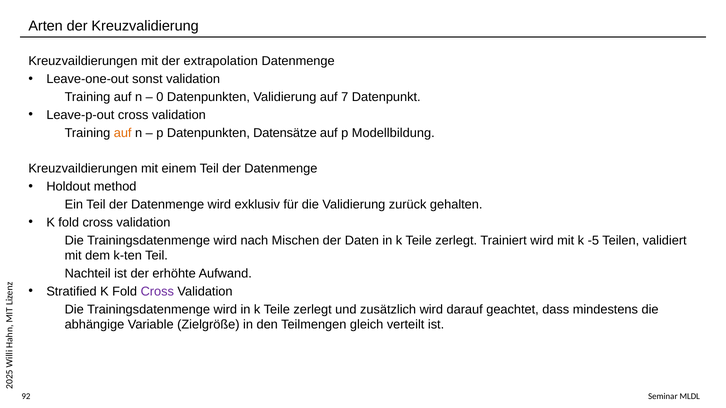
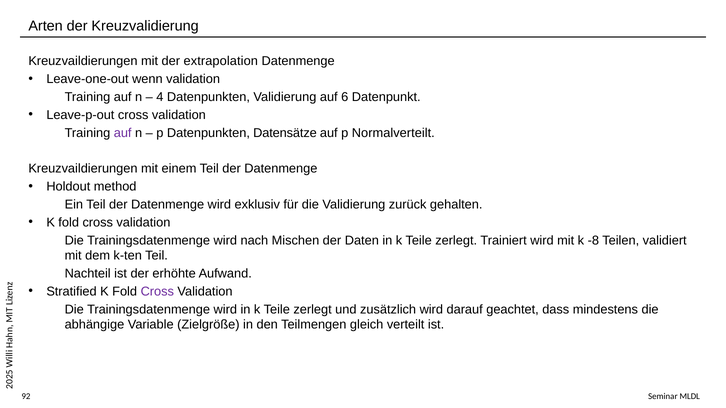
sonst: sonst -> wenn (147, 79)
0: 0 -> 4 (160, 97)
7: 7 -> 6 (345, 97)
auf colour: orange -> purple (123, 133)
Modellbildung: Modellbildung -> Normalverteilt (393, 133)
-5: -5 -> -8 (593, 241)
